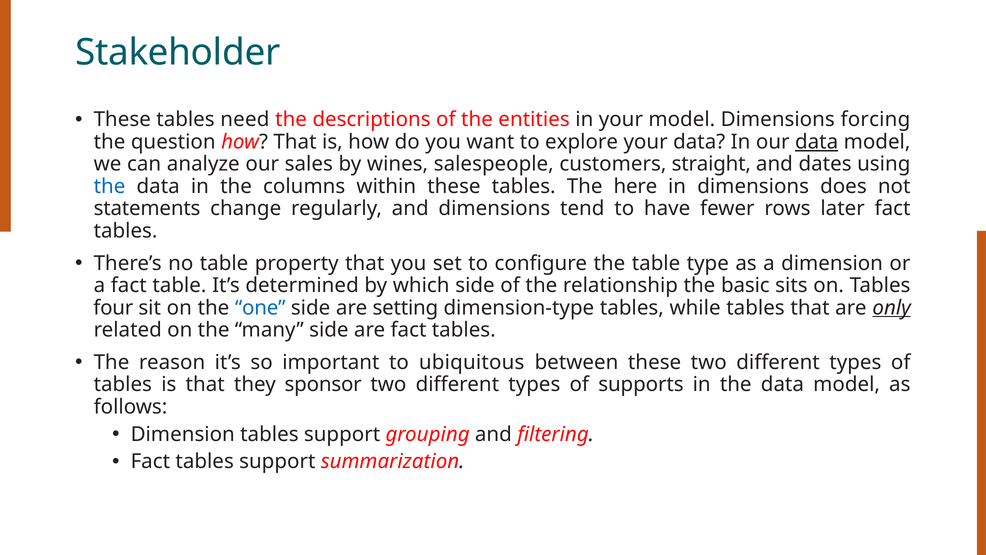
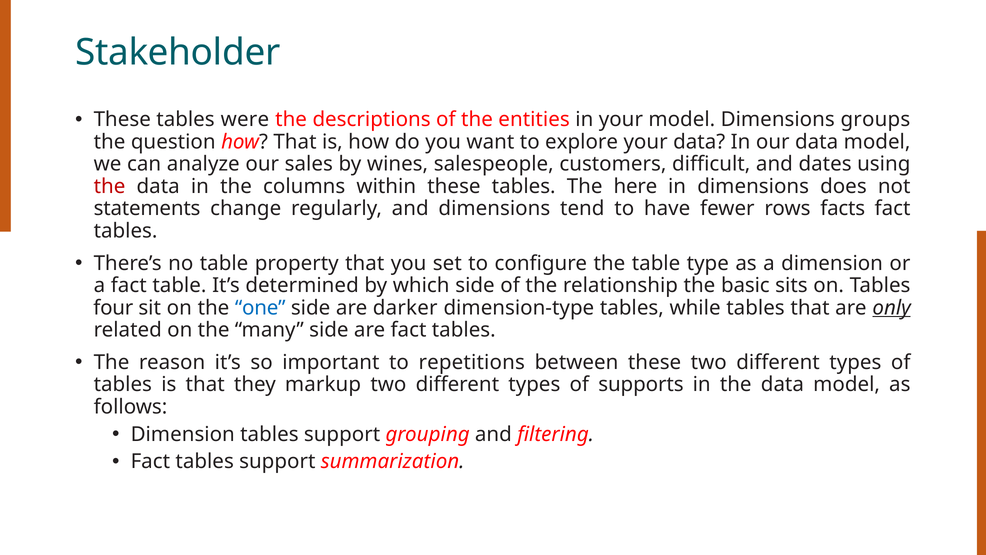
need: need -> were (245, 120)
forcing: forcing -> groups (875, 120)
data underline: present -> none (817, 142)
straight: straight -> difficult (711, 164)
the colour: blue -> red (110, 186)
later: later -> facts (843, 208)
setting: setting -> darker (405, 308)
ubiquitous: ubiquitous -> repetitions (472, 362)
sponsor: sponsor -> markup (323, 384)
